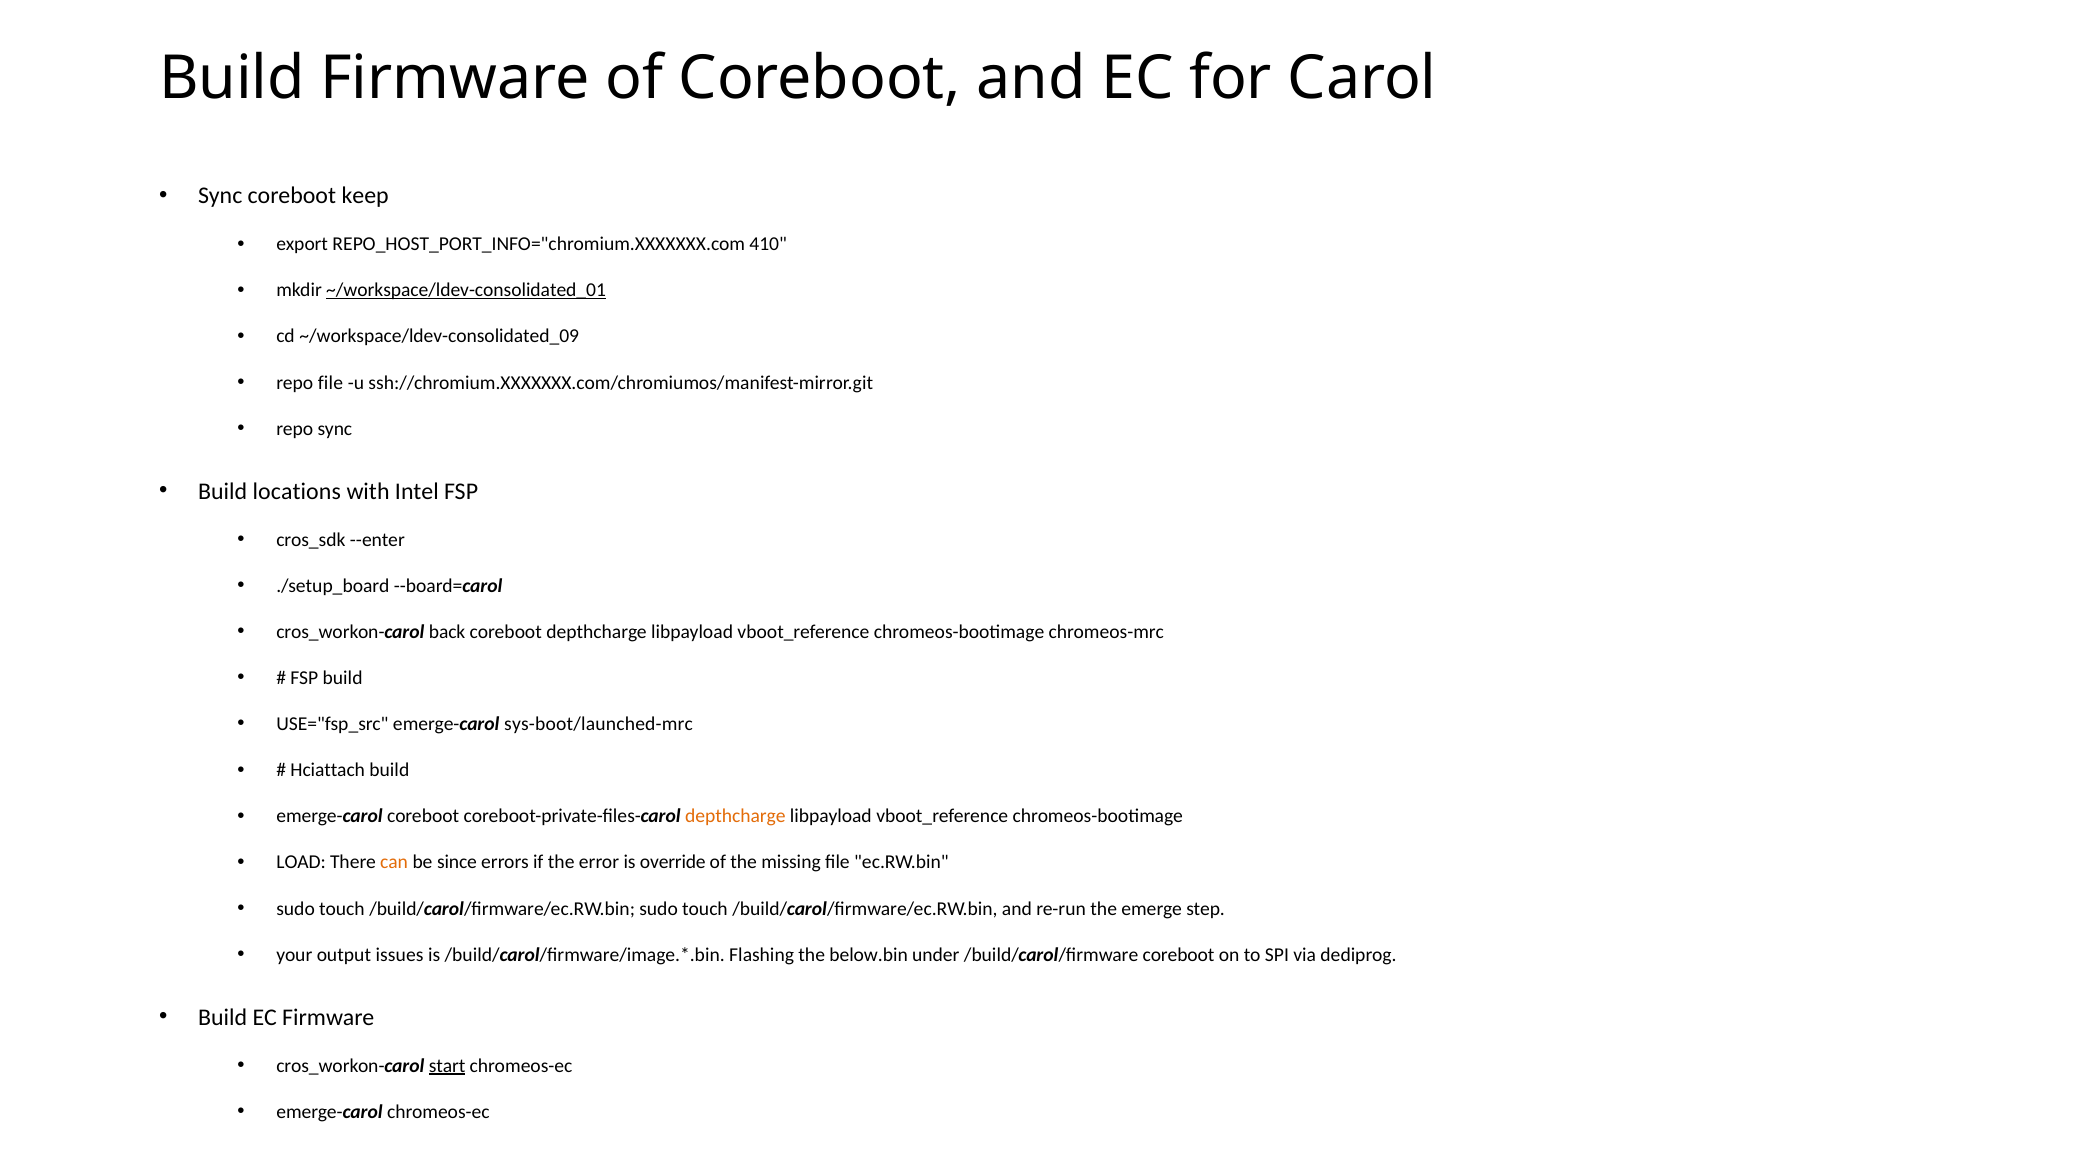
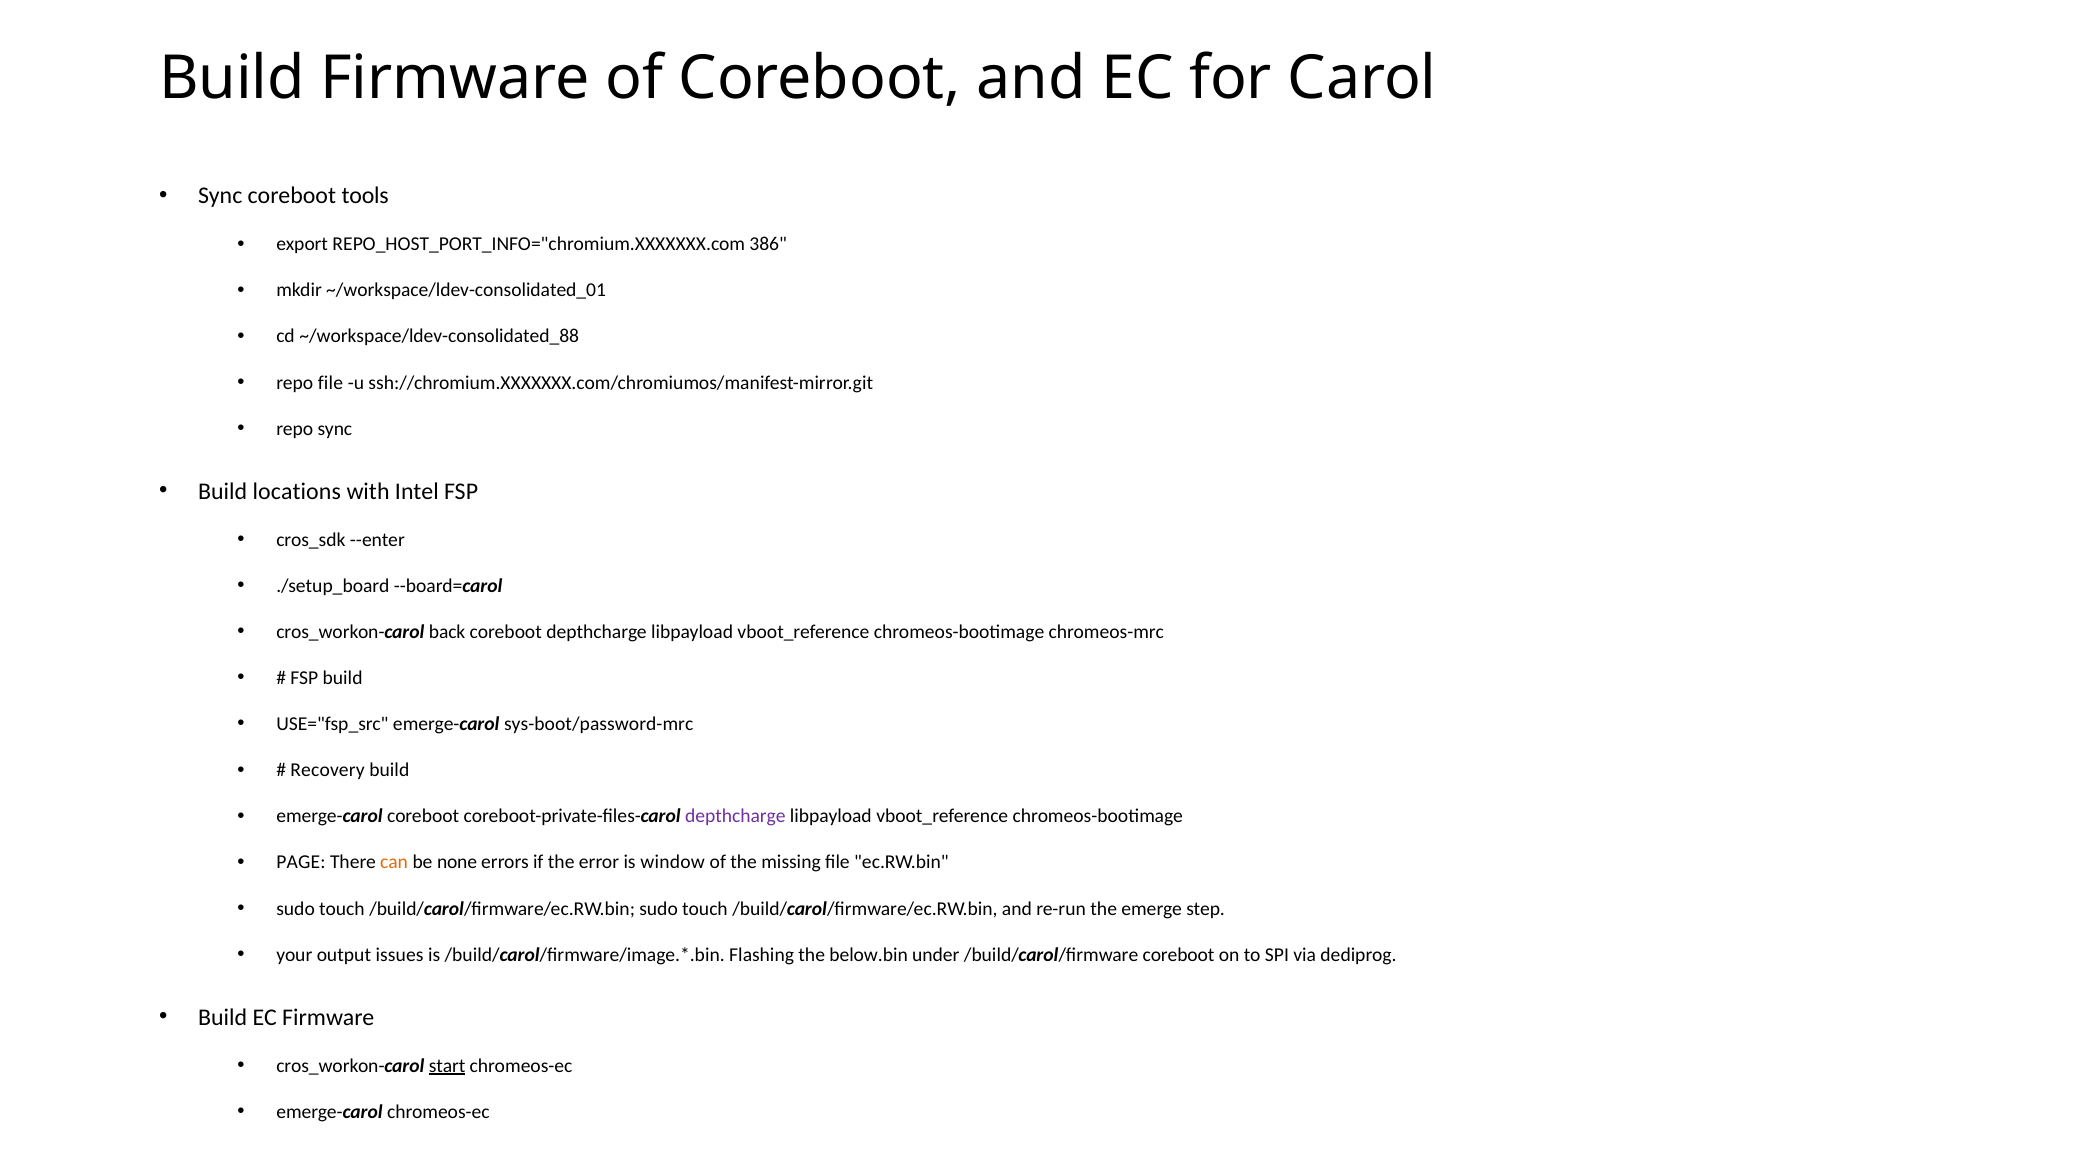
keep: keep -> tools (365, 196)
410: 410 -> 386 (768, 244)
~/workspace/ldev-consolidated_01 underline: present -> none (466, 290)
~/workspace/ldev-consolidated_09: ~/workspace/ldev-consolidated_09 -> ~/workspace/ldev-consolidated_88 (439, 337)
sys-boot/launched-mrc: sys-boot/launched-mrc -> sys-boot/password-mrc (599, 724)
Hciattach: Hciattach -> Recovery (328, 770)
depthcharge colour: orange -> purple (735, 817)
LOAD: LOAD -> PAGE (301, 863)
since: since -> none (457, 863)
override: override -> window (673, 863)
